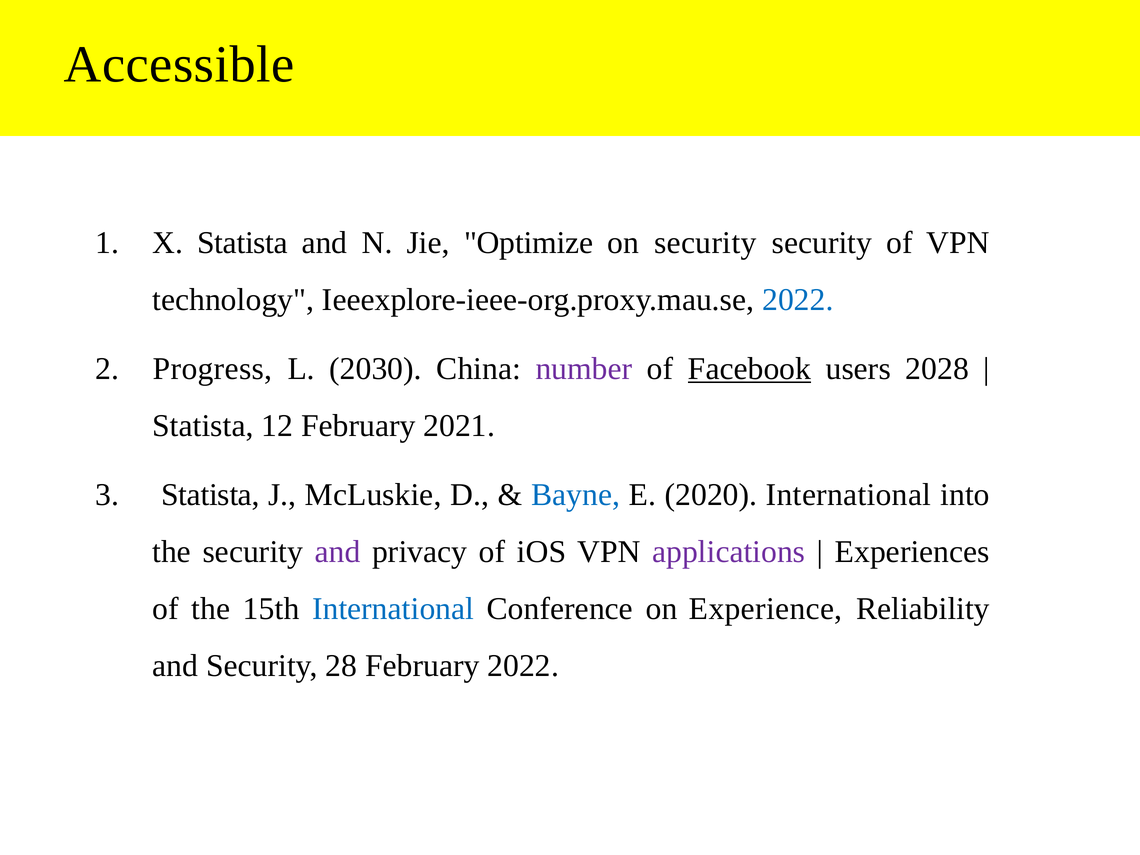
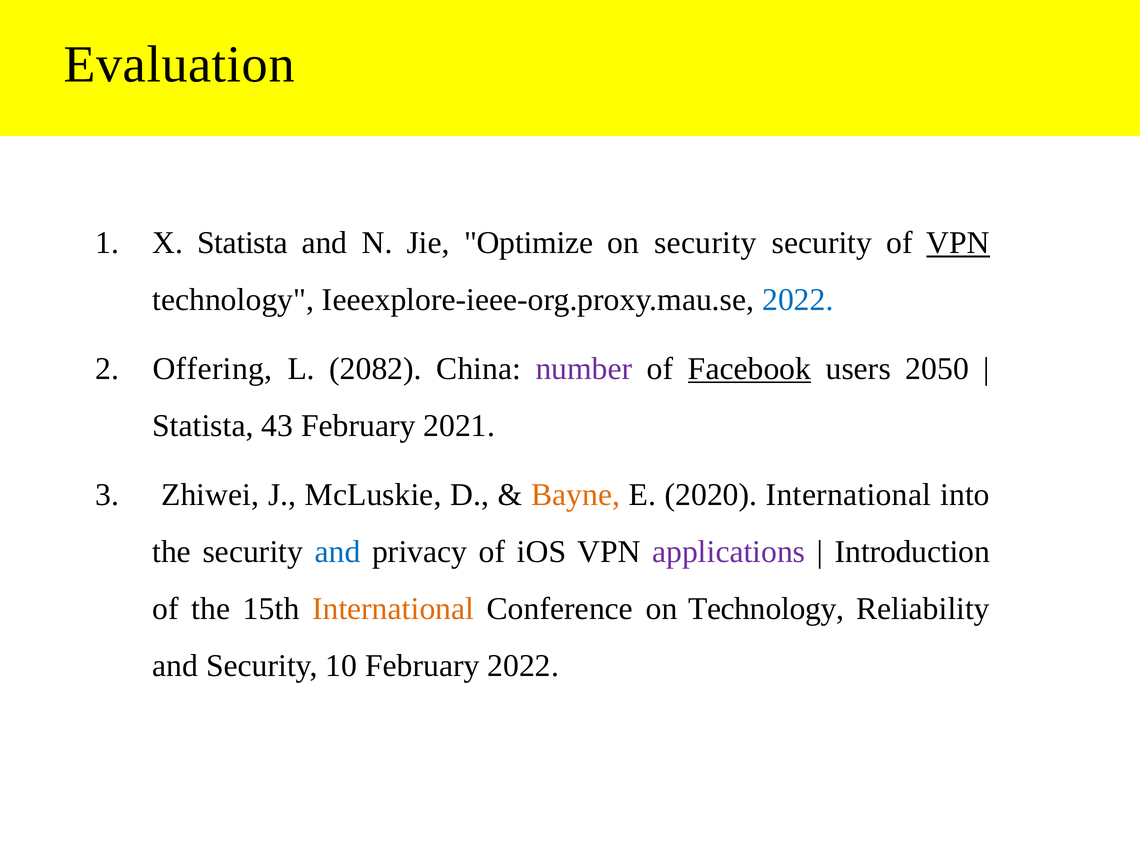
Accessible: Accessible -> Evaluation (179, 64)
VPN underline: none -> present (958, 243)
Progress: Progress -> Offering (213, 369)
2030: 2030 -> 2082 (376, 369)
2028: 2028 -> 2050 (937, 369)
12: 12 -> 43 (277, 426)
Statista: Statista -> Zhiwei (210, 495)
Bayne colour: blue -> orange (576, 495)
and colour: purple -> blue (338, 552)
Experiences: Experiences -> Introduction (912, 552)
International colour: blue -> orange (393, 609)
on Experience: Experience -> Technology (766, 609)
28: 28 -> 10 (341, 666)
